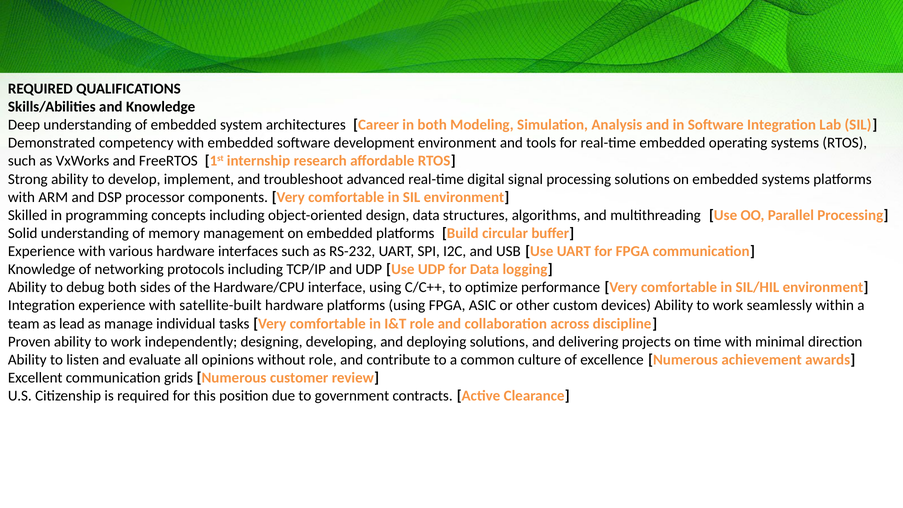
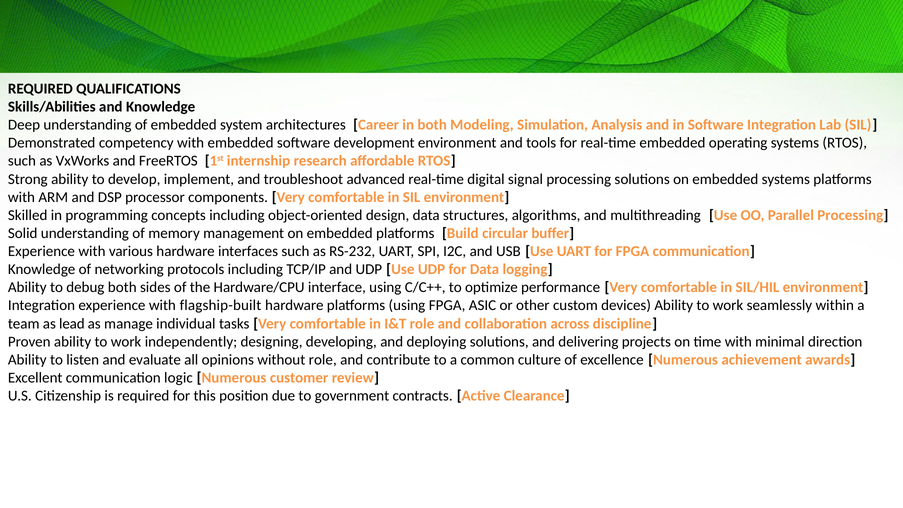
satellite-built: satellite-built -> flagship-built (220, 305)
grids: grids -> logic (178, 378)
